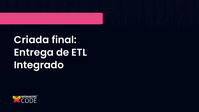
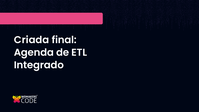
Entrega: Entrega -> Agenda (34, 52)
